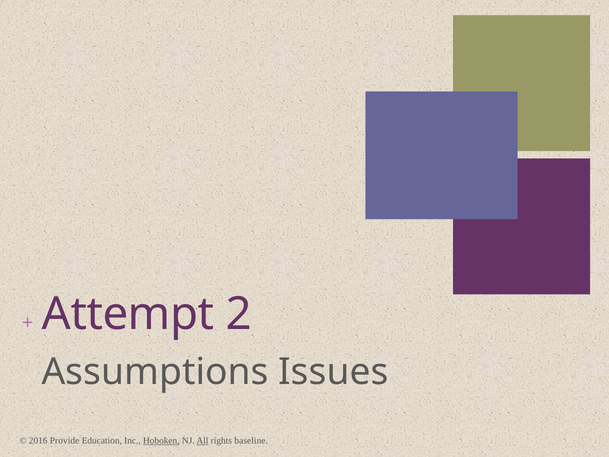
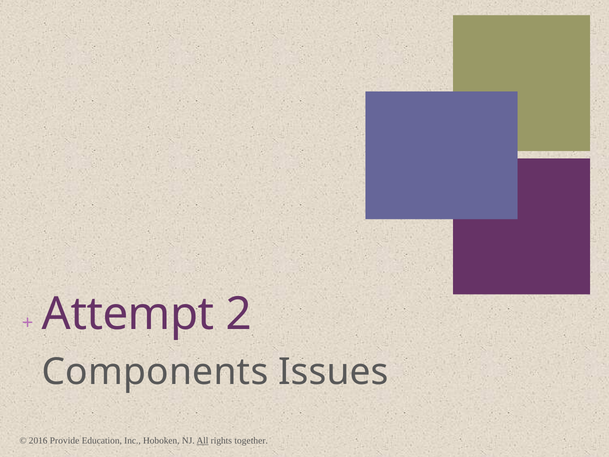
Assumptions: Assumptions -> Components (155, 372)
Hoboken underline: present -> none (161, 441)
baseline: baseline -> together (251, 441)
